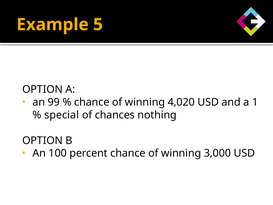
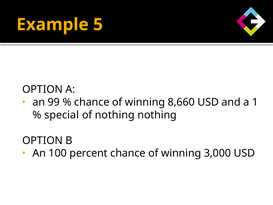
4,020: 4,020 -> 8,660 (181, 102)
of chances: chances -> nothing (115, 115)
